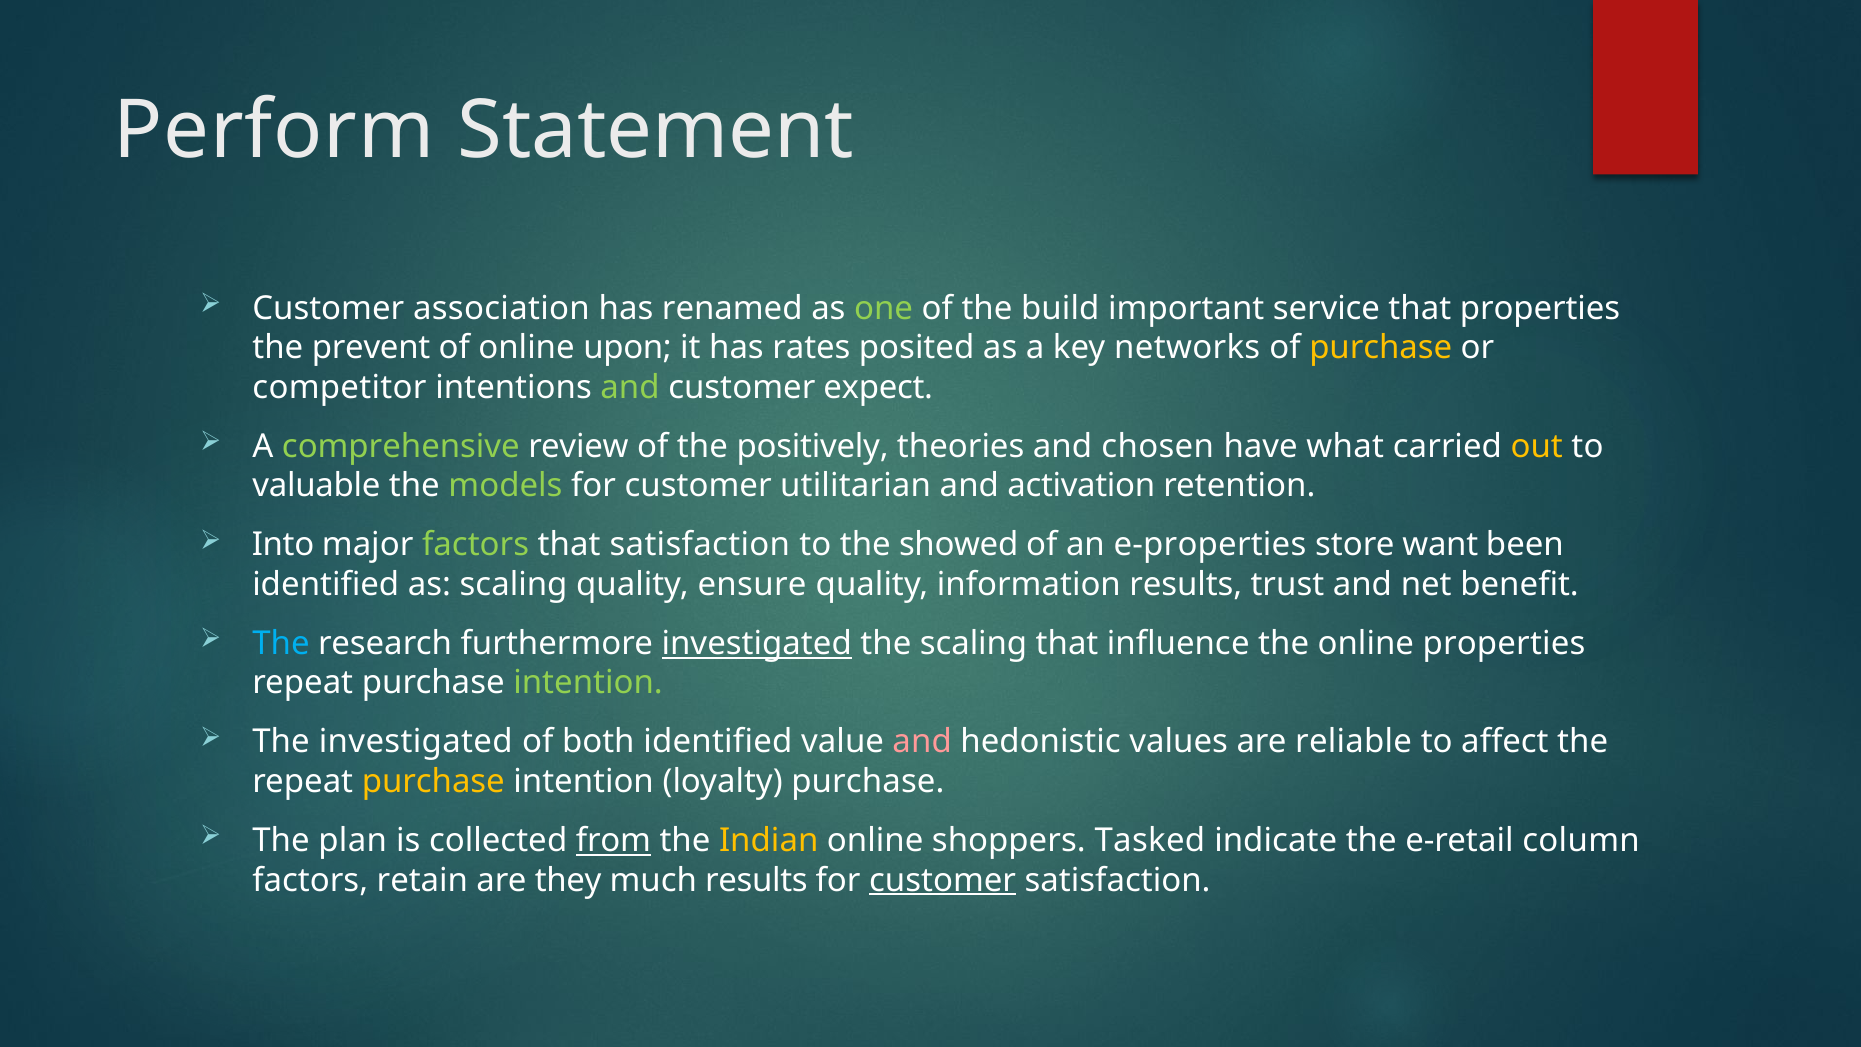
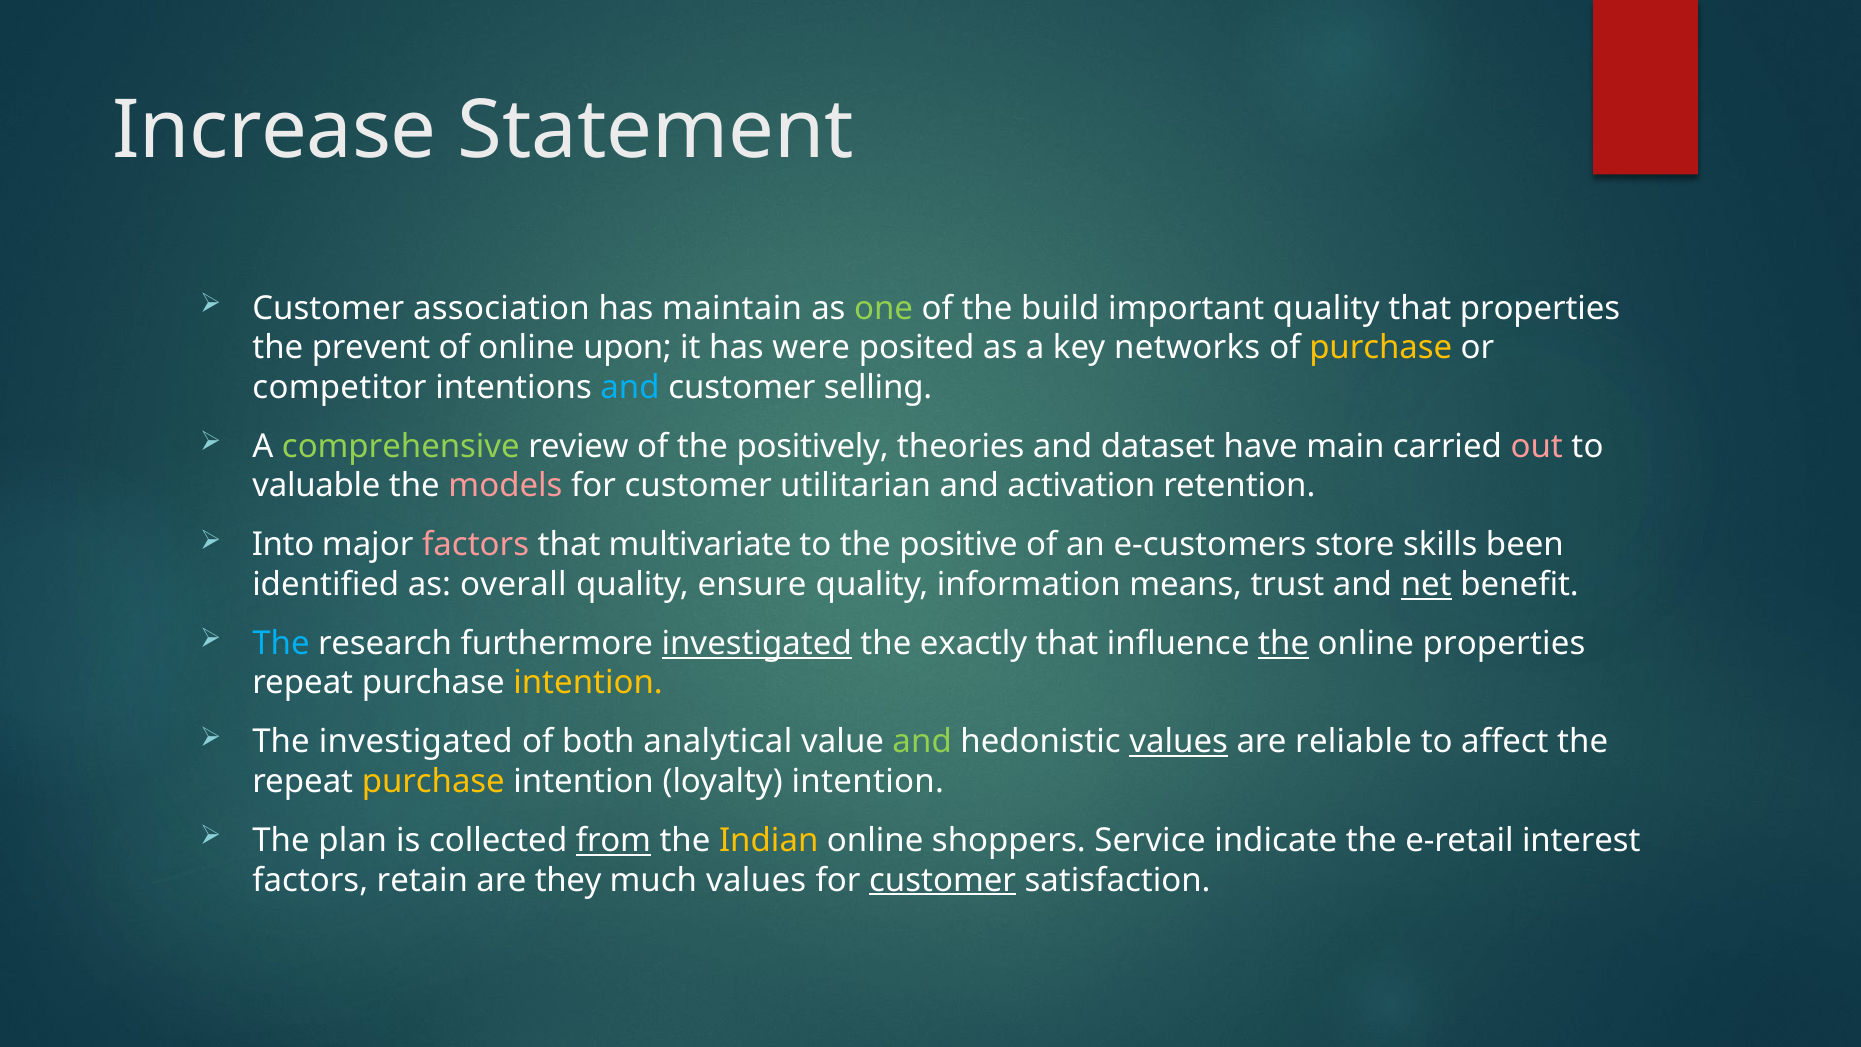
Perform: Perform -> Increase (275, 131)
renamed: renamed -> maintain (732, 308)
important service: service -> quality (1326, 308)
rates: rates -> were (811, 348)
and colour: light green -> light blue (630, 387)
expect: expect -> selling (878, 387)
chosen: chosen -> dataset (1158, 446)
what: what -> main (1345, 446)
out colour: yellow -> pink (1537, 446)
models colour: light green -> pink (505, 486)
factors colour: light green -> pink (476, 545)
that satisfaction: satisfaction -> multivariate (700, 545)
showed: showed -> positive (959, 545)
e-properties: e-properties -> e-customers (1210, 545)
want: want -> skills (1440, 545)
as scaling: scaling -> overall (513, 585)
information results: results -> means (1186, 585)
net underline: none -> present (1426, 585)
the scaling: scaling -> exactly (974, 644)
the underline: none -> present (1284, 644)
intention colour: light green -> yellow (588, 683)
both identified: identified -> analytical (718, 742)
and colour: pink -> light green (922, 742)
values underline: none -> present (1179, 742)
loyalty purchase: purchase -> intention (868, 782)
Tasked: Tasked -> Service (1150, 841)
column: column -> interest (1581, 841)
much results: results -> values (756, 880)
